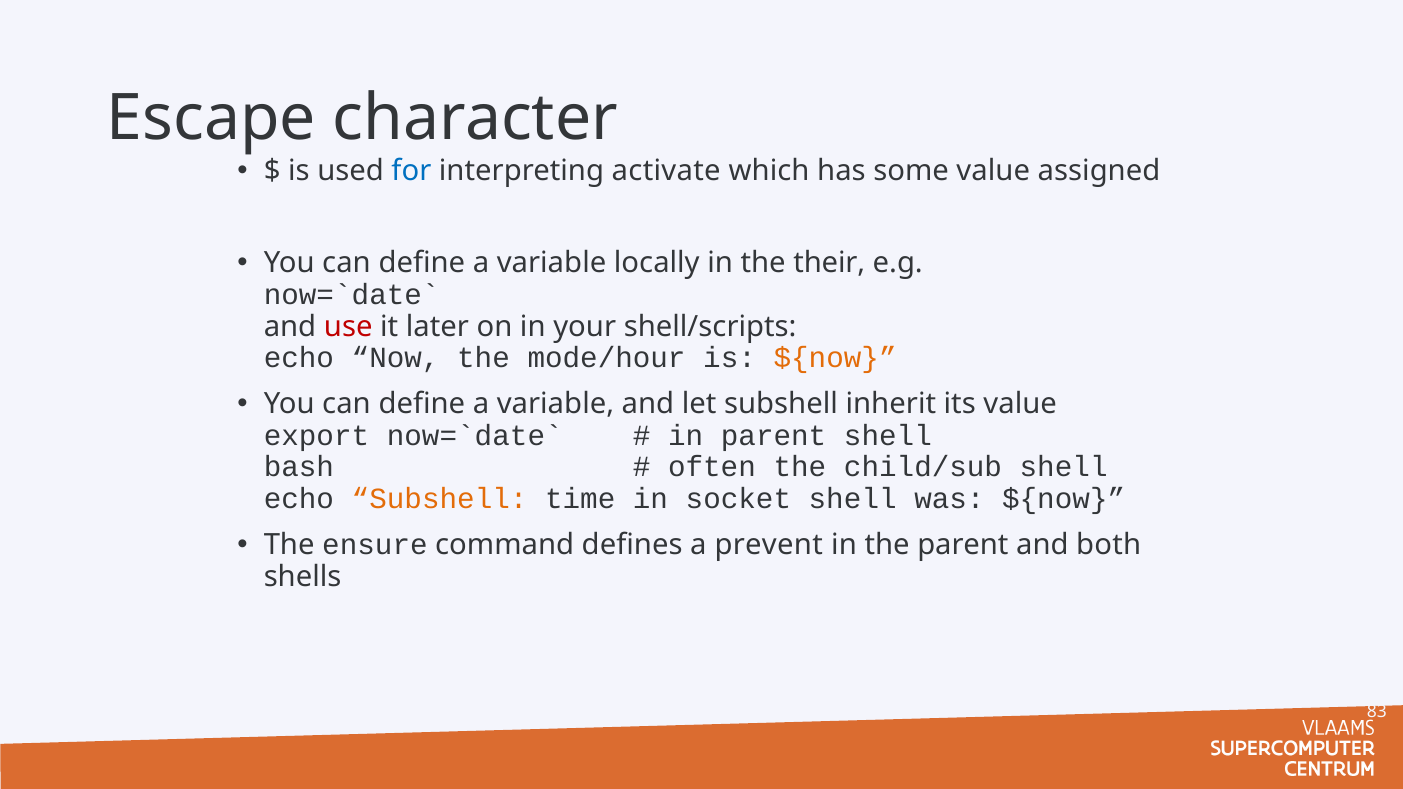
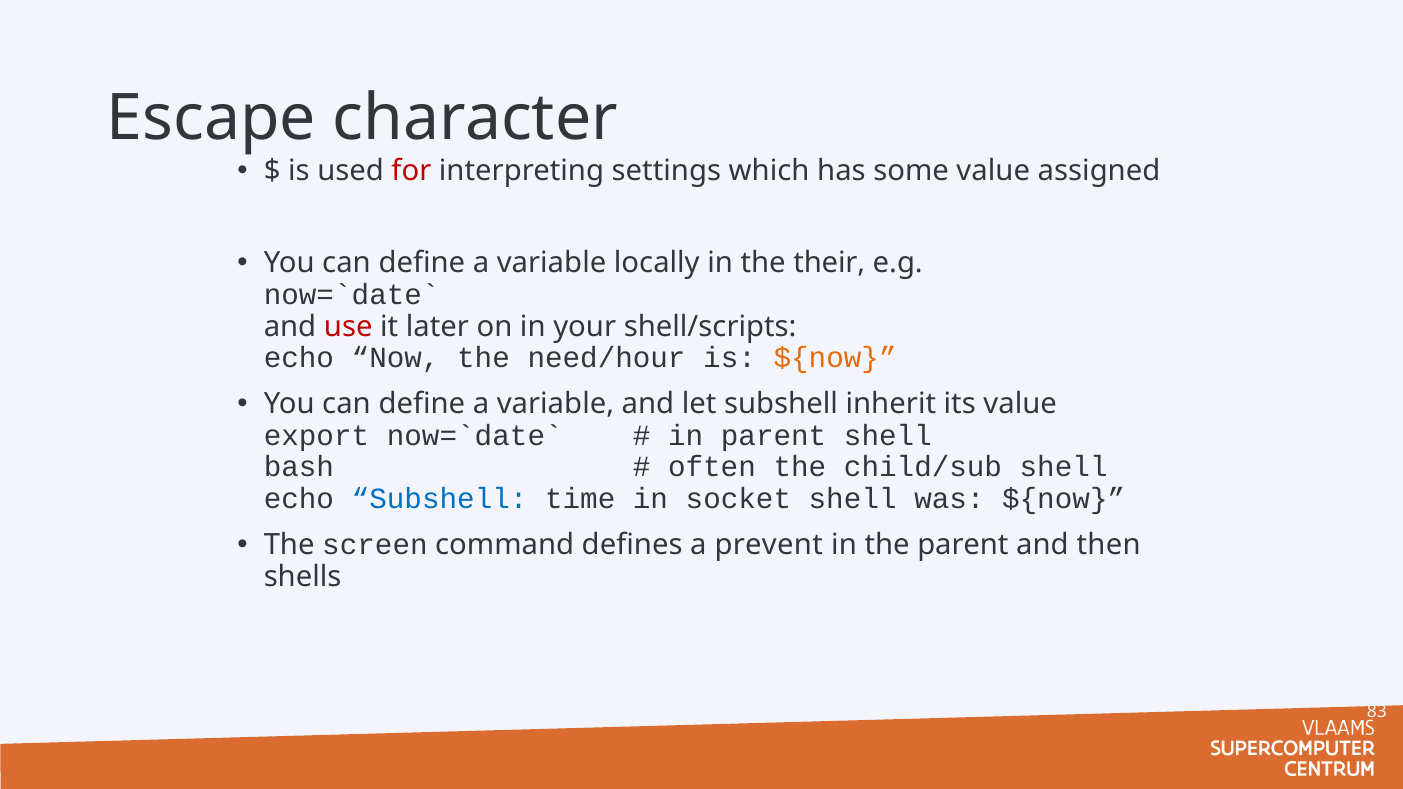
for colour: blue -> red (411, 171)
activate: activate -> settings (666, 171)
mode/hour: mode/hour -> need/hour (607, 358)
Subshell colour: orange -> blue (440, 499)
ensure: ensure -> screen (375, 545)
both: both -> then (1109, 545)
